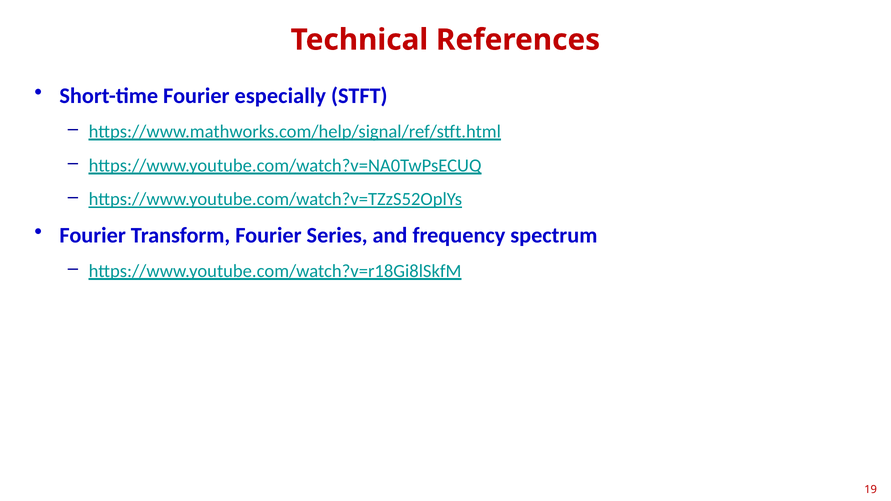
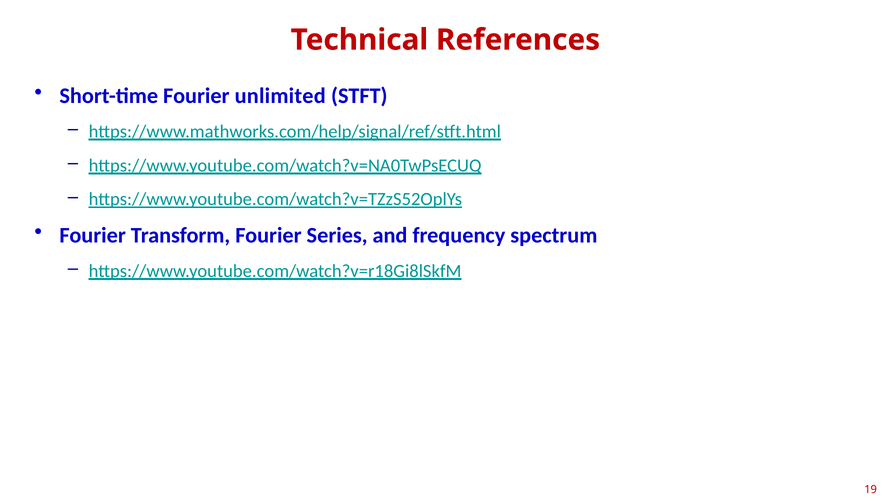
especially: especially -> unlimited (280, 96)
